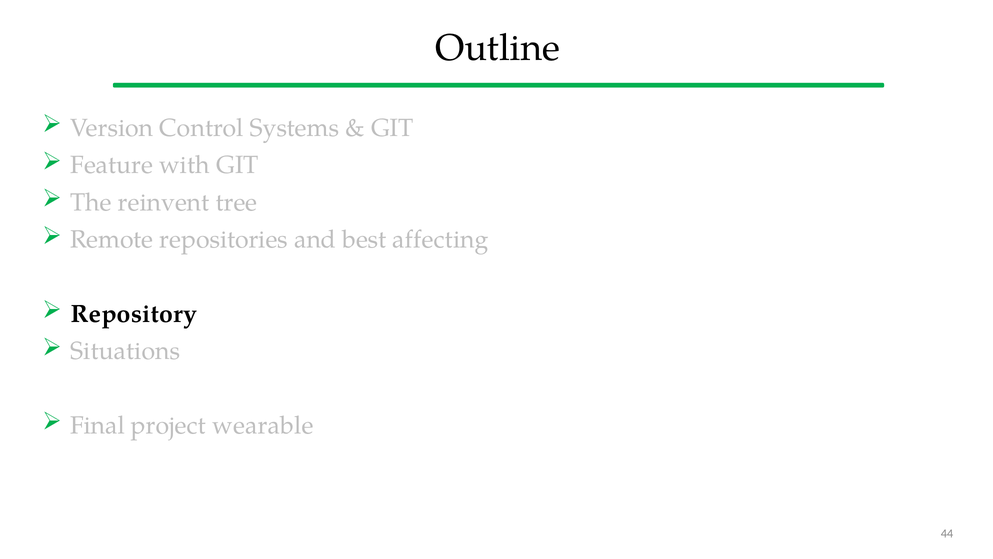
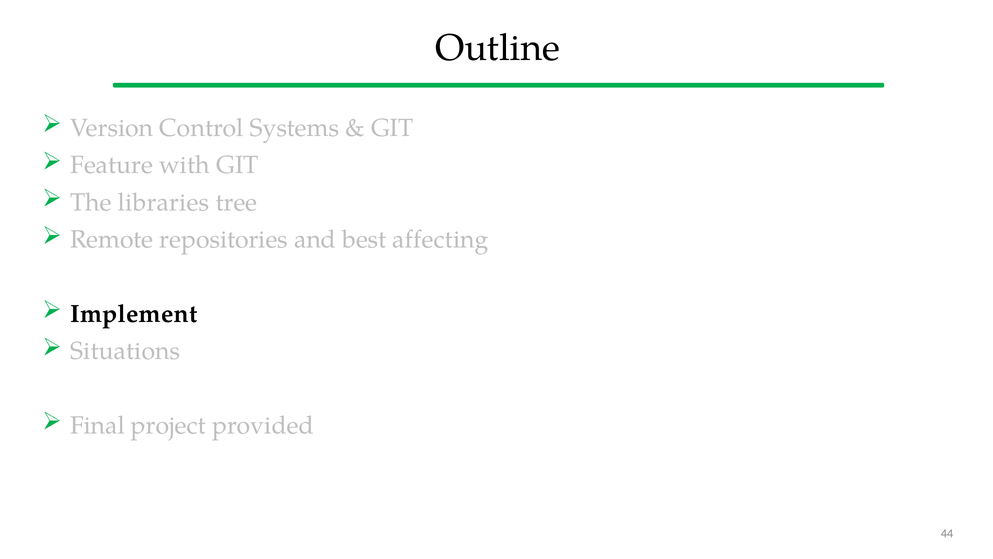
reinvent: reinvent -> libraries (164, 202)
Repository: Repository -> Implement (134, 314)
wearable: wearable -> provided (263, 425)
